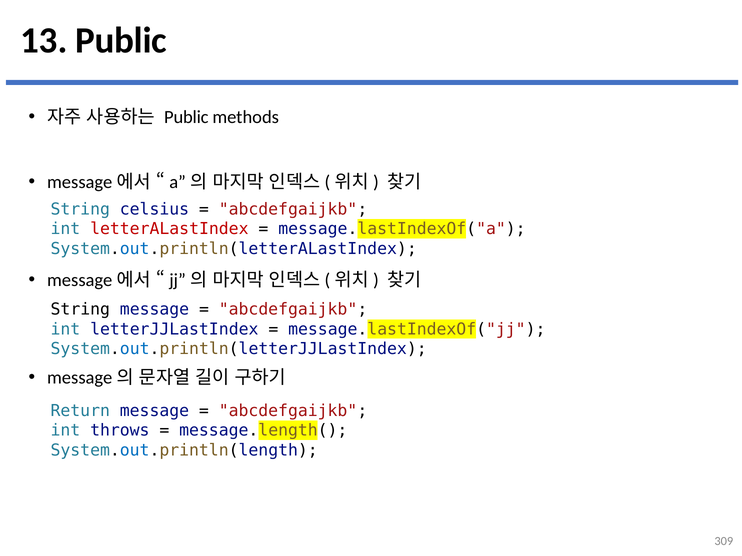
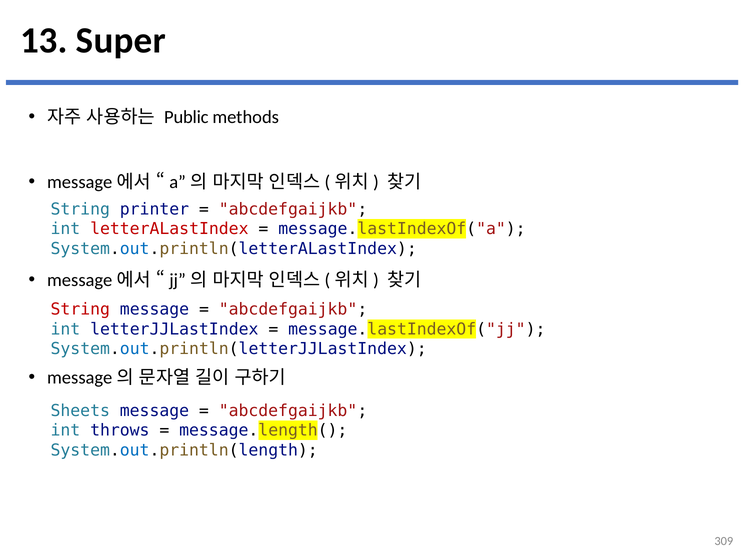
13 Public: Public -> Super (121, 41)
celsius: celsius -> printer (154, 209)
String colour: black -> red (80, 310)
Return: Return -> Sheets (80, 411)
